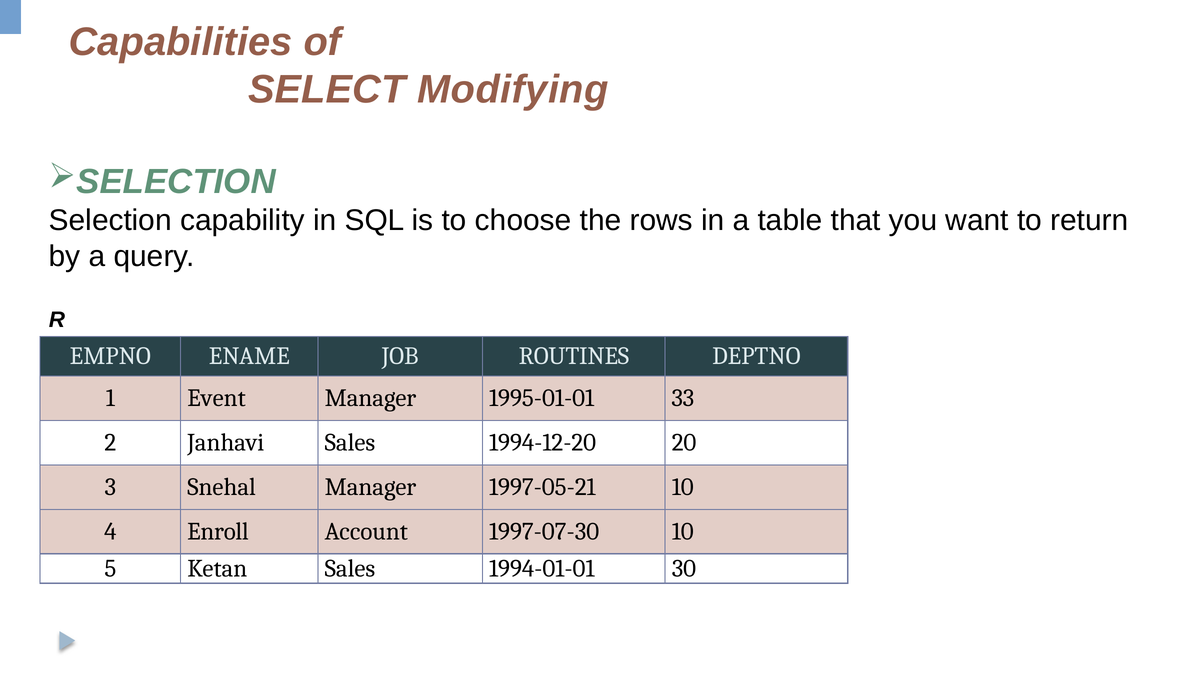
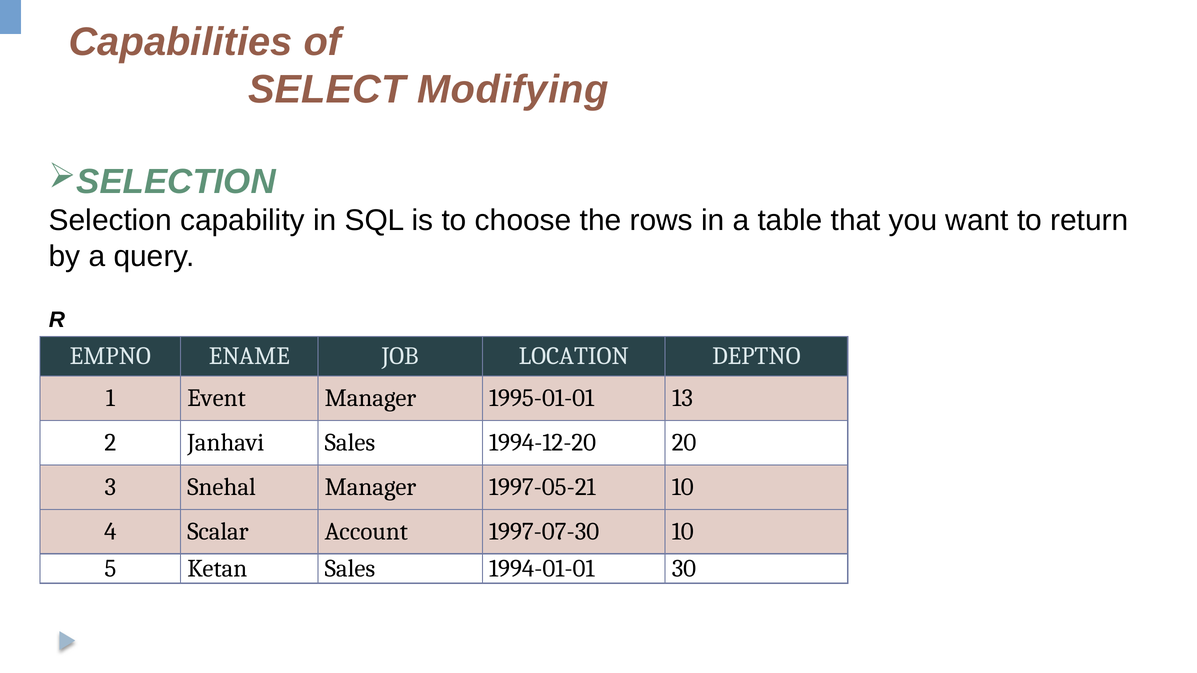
ROUTINES: ROUTINES -> LOCATION (574, 356)
33: 33 -> 13 (683, 398)
Enroll: Enroll -> Scalar (218, 532)
